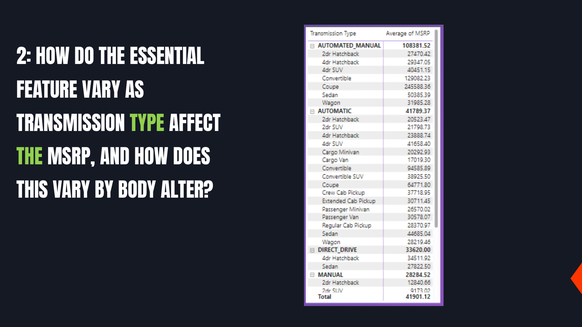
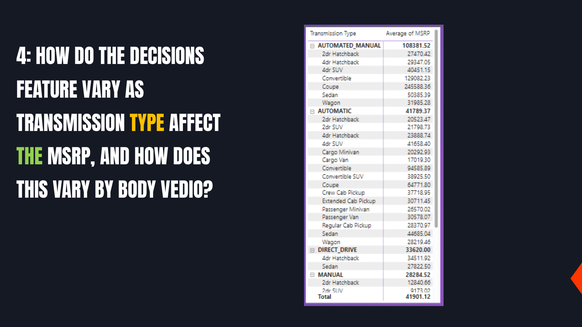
2: 2 -> 4 (24, 58)
ESSENTIAL: ESSENTIAL -> DECISIONS (167, 58)
TYPE colour: light green -> yellow (147, 125)
ALTER: ALTER -> VEDIO (187, 192)
